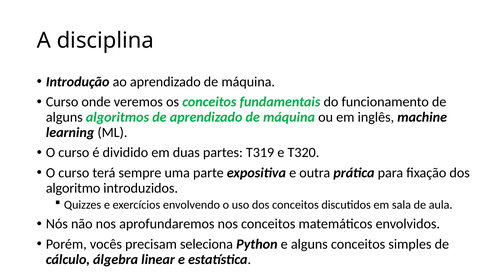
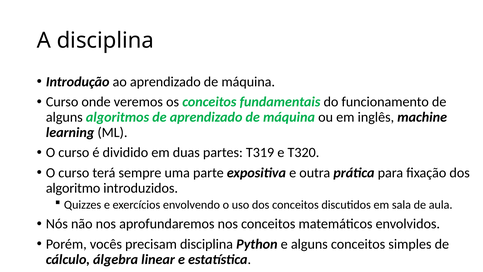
precisam seleciona: seleciona -> disciplina (207, 244)
